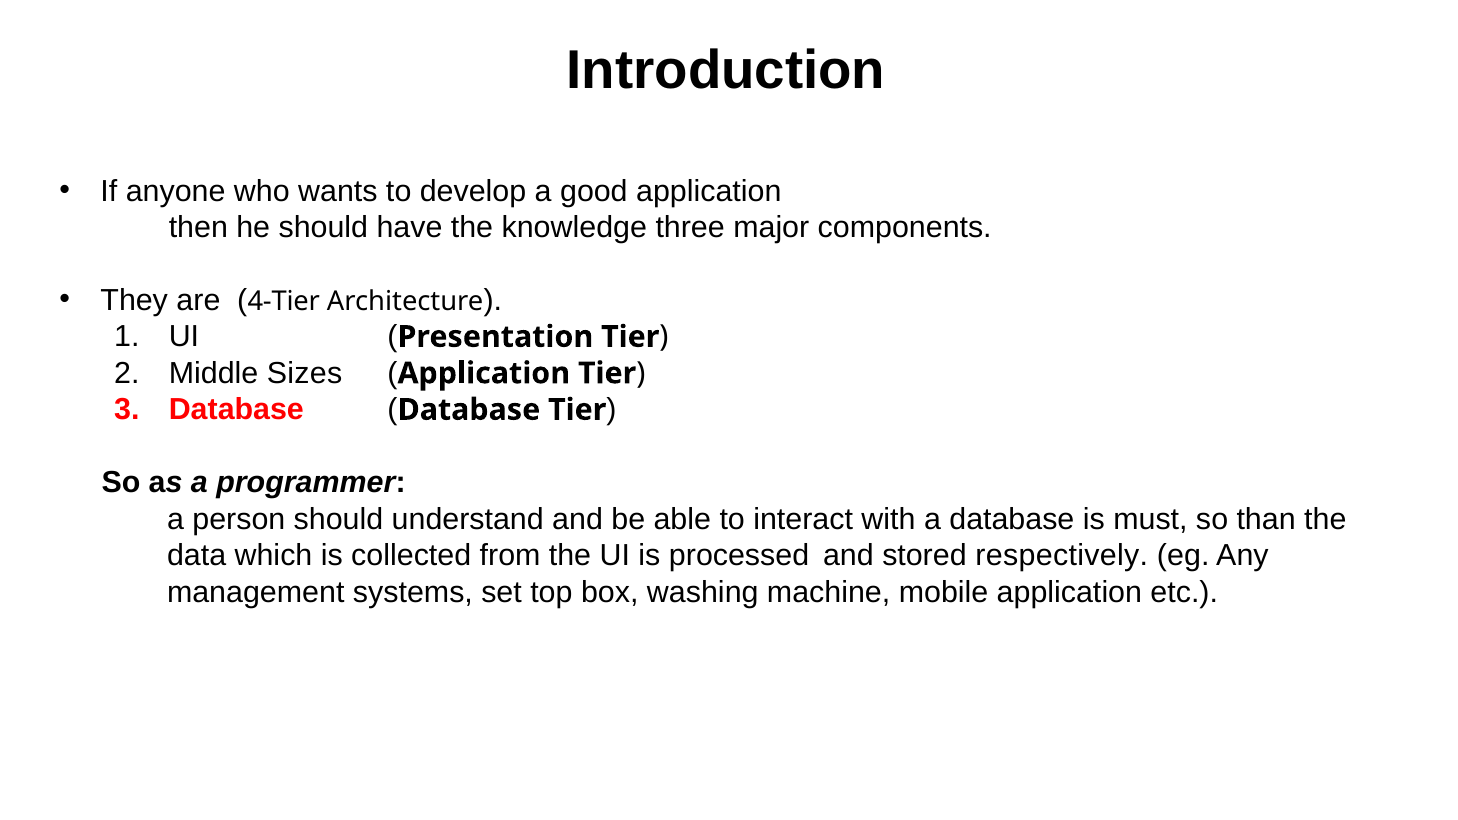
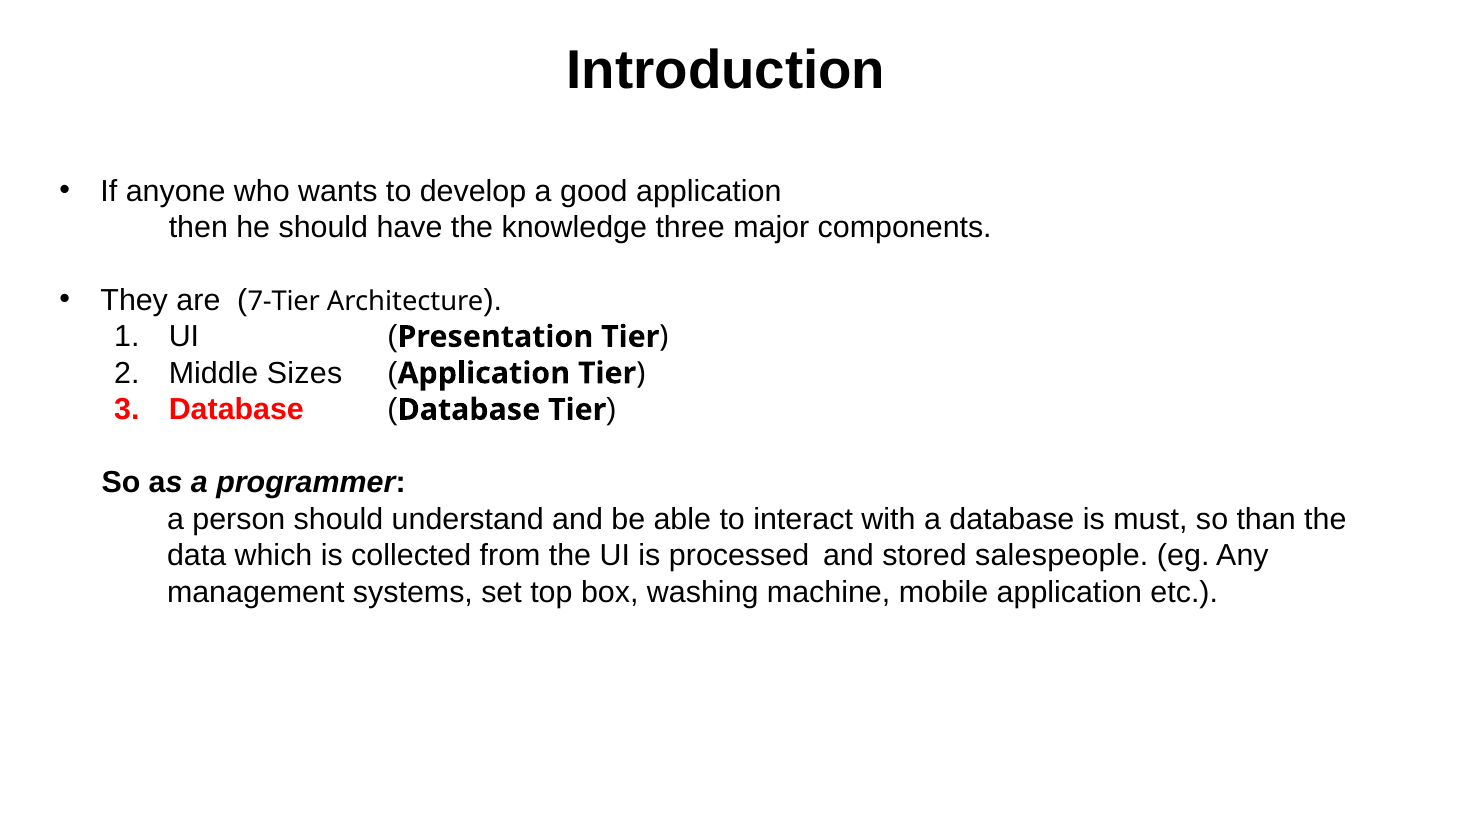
4-Tier: 4-Tier -> 7-Tier (284, 301)
respectively: respectively -> salespeople (1062, 556)
